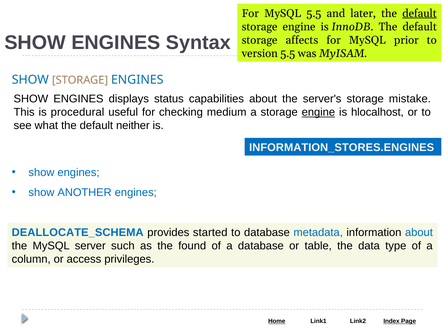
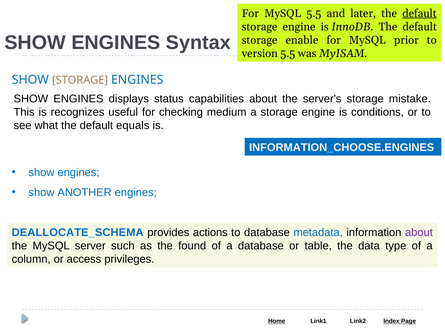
affects: affects -> enable (302, 40)
procedural: procedural -> recognizes (78, 112)
engine underline: present -> none (318, 112)
hlocalhost: hlocalhost -> conditions (377, 112)
neither: neither -> equals (133, 125)
INFORMATION_STORES.ENGINES: INFORMATION_STORES.ENGINES -> INFORMATION_CHOOSE.ENGINES (342, 147)
started: started -> actions (210, 232)
about colour: blue -> purple (419, 232)
